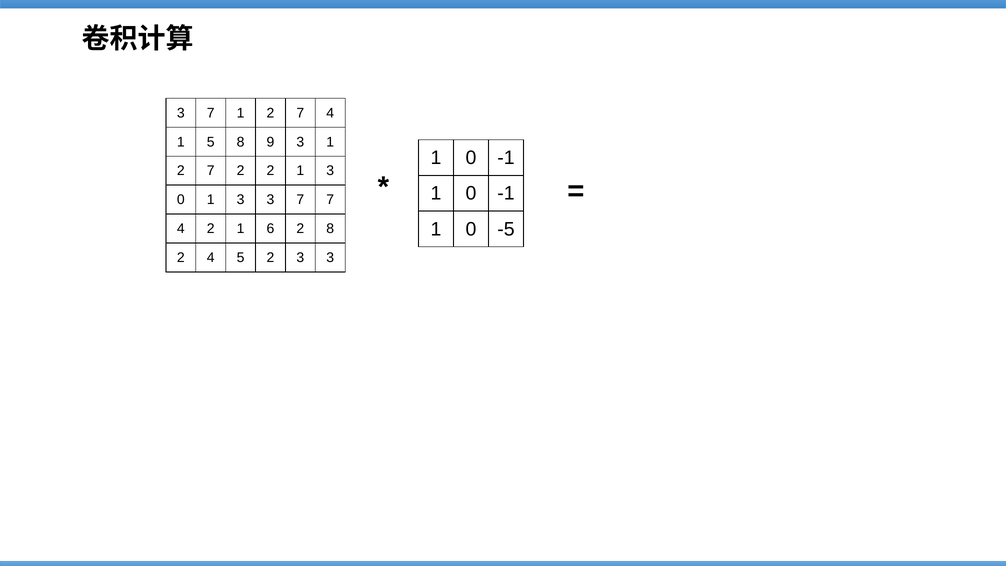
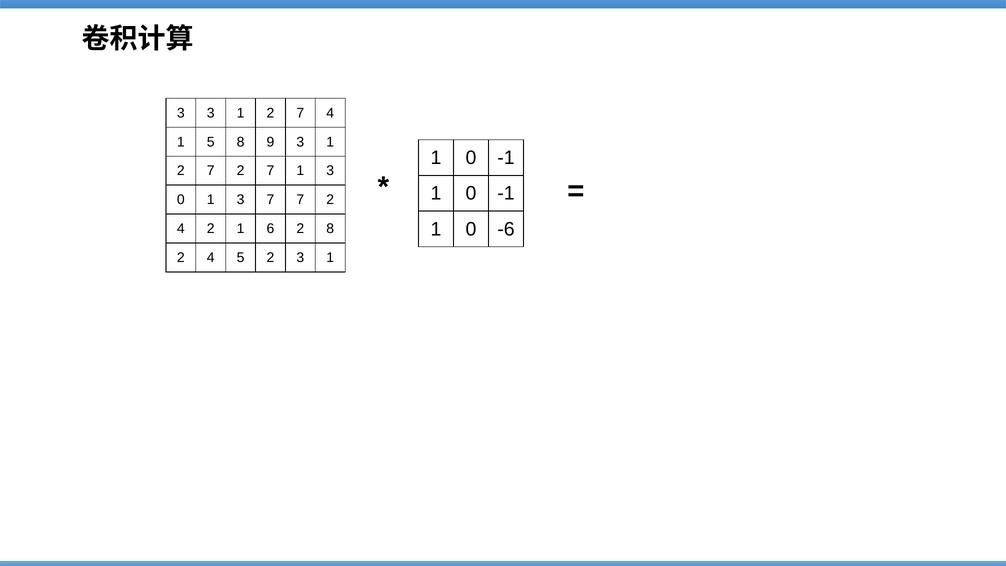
7: 7 -> 3 (211, 113)
7 2 2: 2 -> 7 (270, 171)
1 3 3: 3 -> 7 (270, 200)
7: 7 -> 2 (330, 200)
-5: -5 -> -6 (506, 229)
2 3 3: 3 -> 1 (330, 258)
